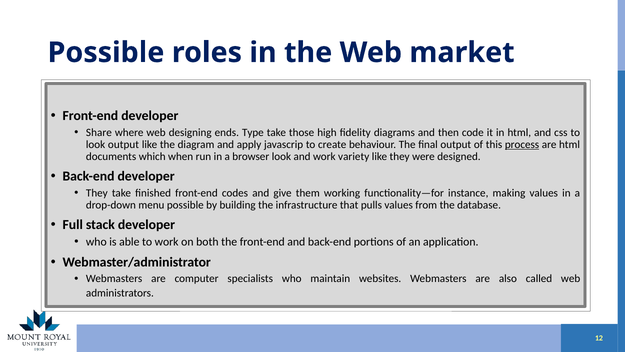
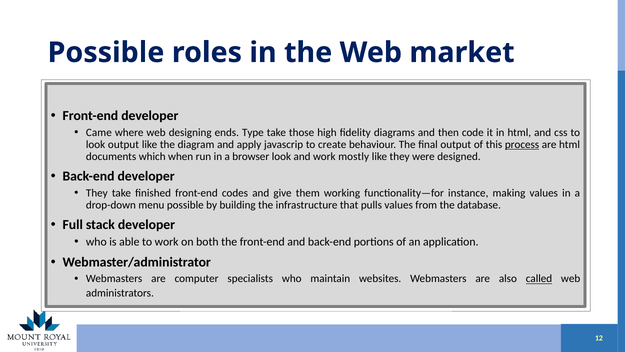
Share: Share -> Came (99, 132)
variety: variety -> mostly (354, 156)
called underline: none -> present (539, 278)
